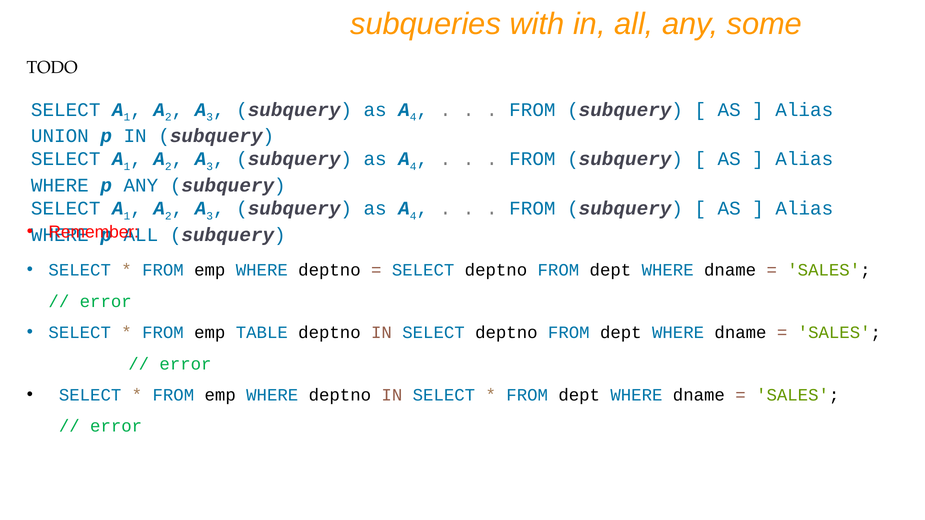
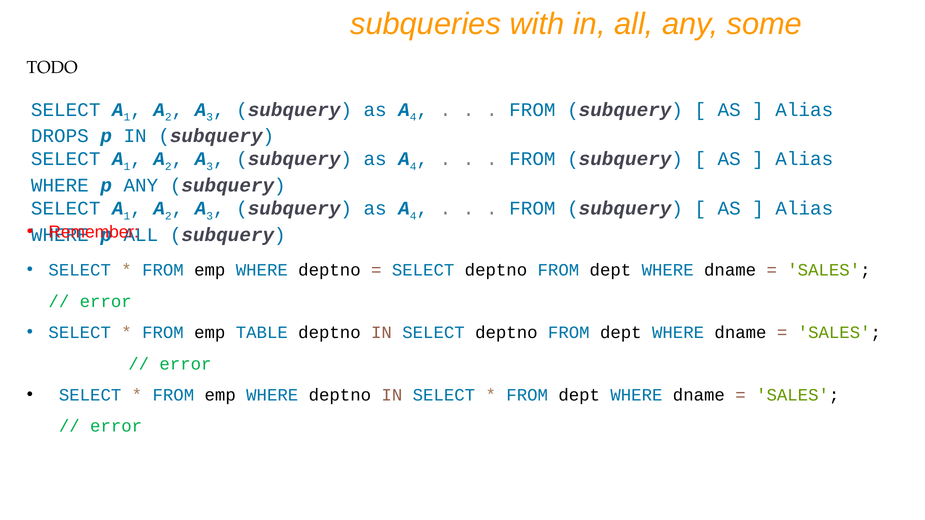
UNION: UNION -> DROPS (60, 136)
